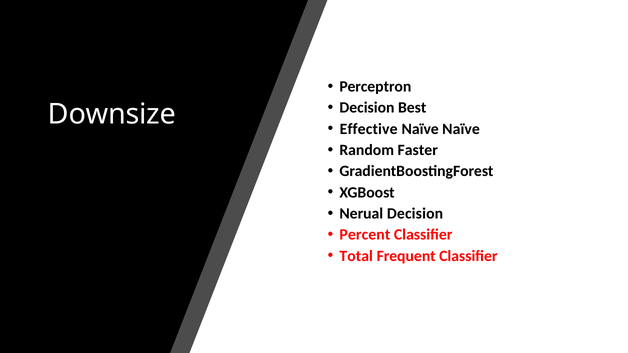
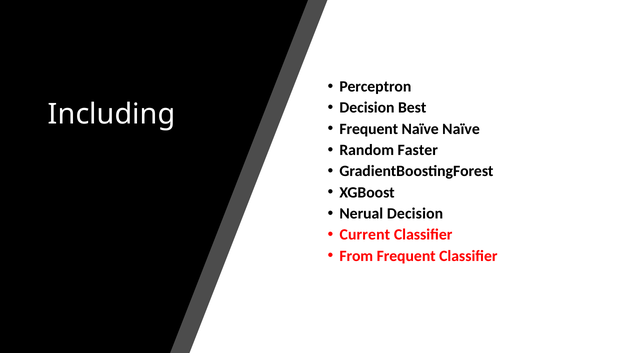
Downsize: Downsize -> Including (112, 114)
Effective: Effective -> Frequent (369, 129)
Percent: Percent -> Current (365, 235)
Total: Total -> From (356, 256)
